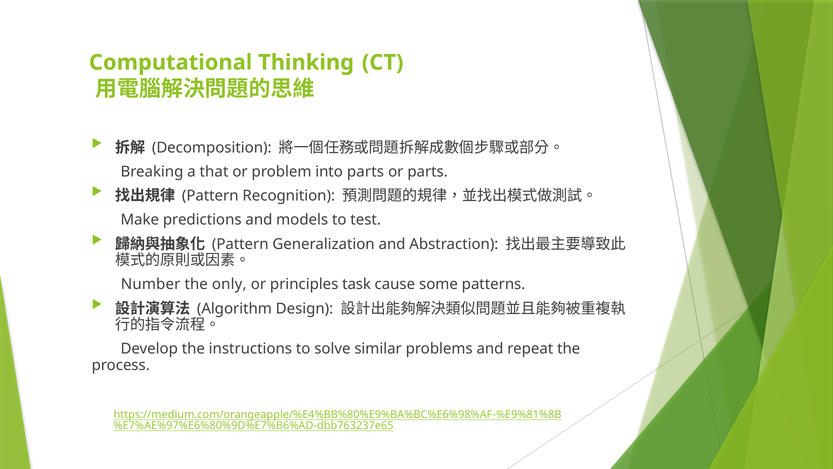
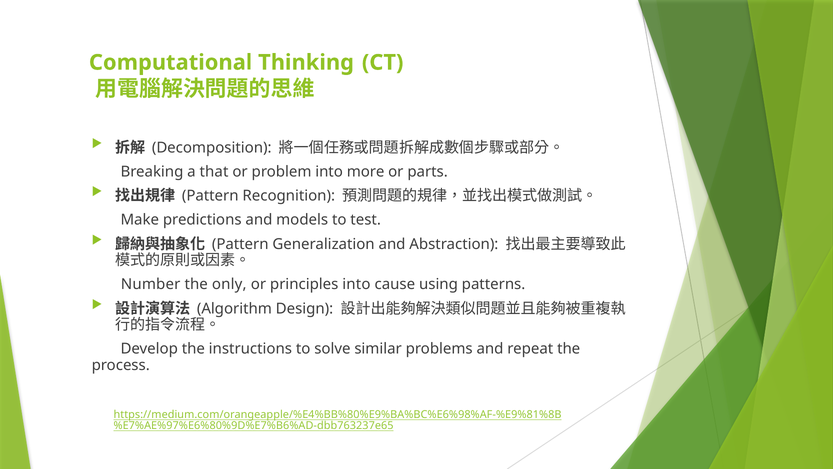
into parts: parts -> more (366, 172)
principles task: task -> into (356, 284)
some: some -> using (438, 284)
